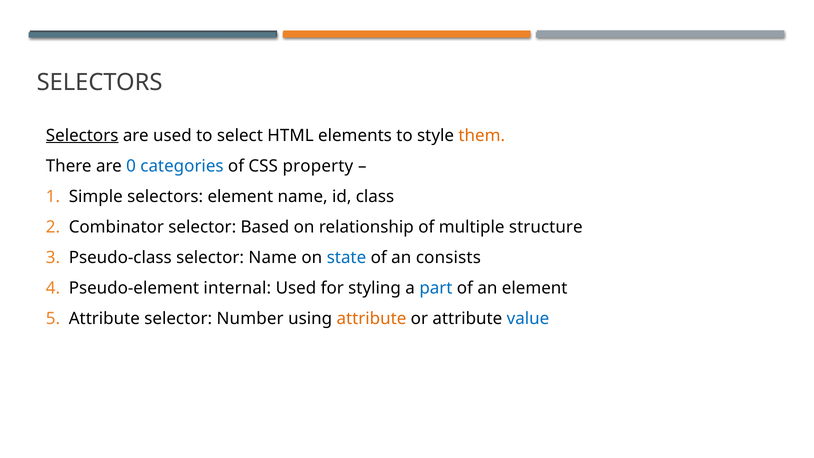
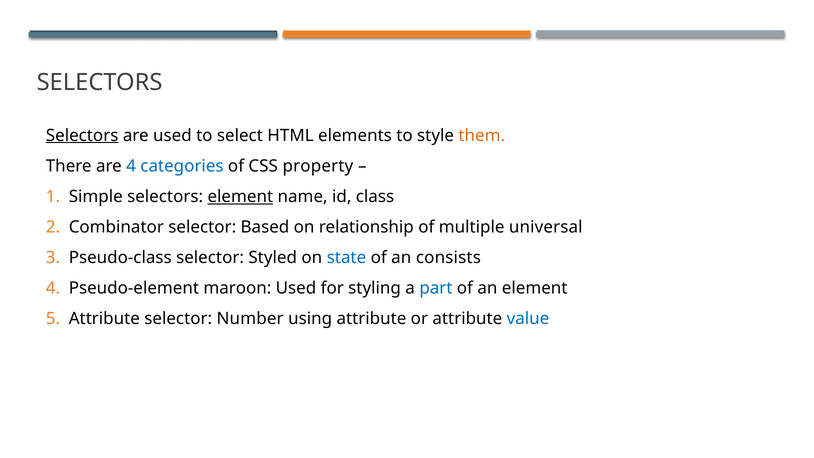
are 0: 0 -> 4 (131, 166)
element underline: none -> present (240, 196)
structure: structure -> universal (546, 227)
selector Name: Name -> Styled (273, 257)
internal: internal -> maroon (237, 288)
attribute colour: orange -> black (371, 319)
